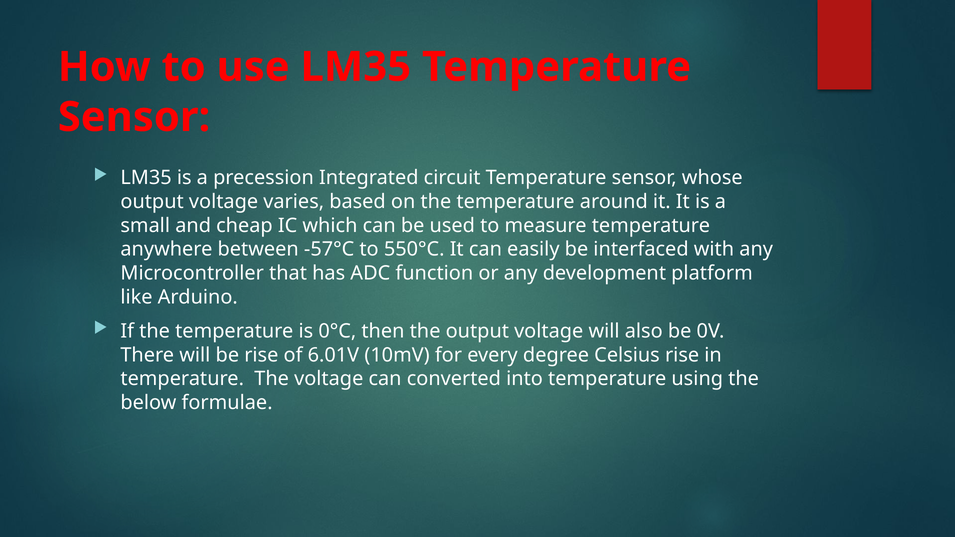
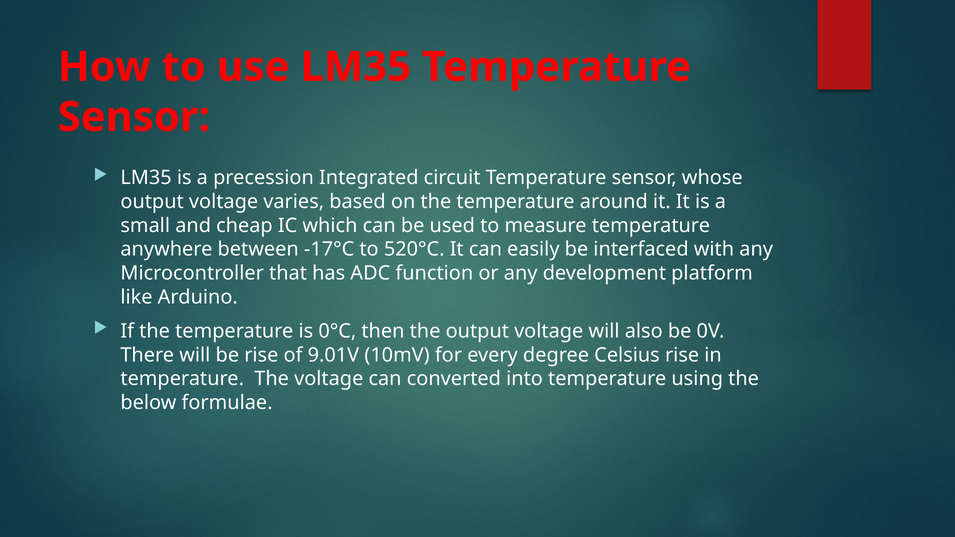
-57°C: -57°C -> -17°C (329, 250)
550°C: 550°C -> 520°C (414, 250)
6.01V: 6.01V -> 9.01V (333, 355)
